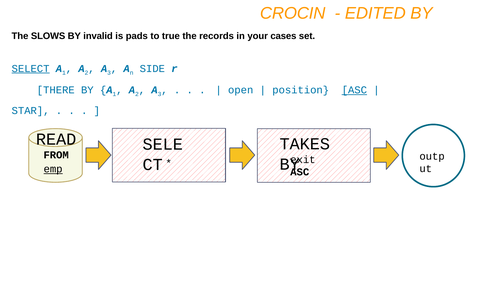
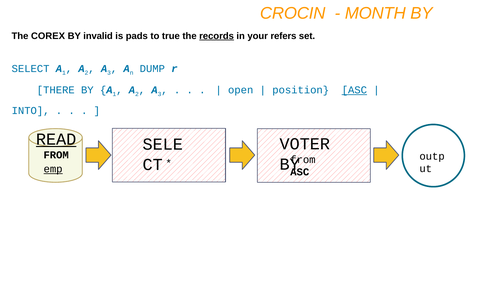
EDITED: EDITED -> MONTH (375, 13)
SLOWS: SLOWS -> COREX (48, 36)
records underline: none -> present (217, 36)
cases: cases -> refers (283, 36)
SELECT underline: present -> none (31, 68)
SIDE: SIDE -> DUMP (152, 68)
STAR: STAR -> INTO (31, 111)
READ underline: none -> present (56, 139)
TAKES: TAKES -> VOTER (305, 144)
exit: exit -> from (303, 159)
